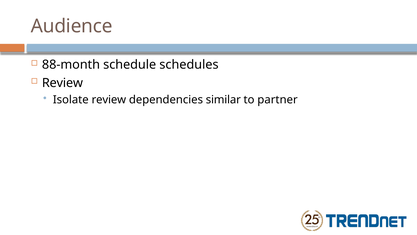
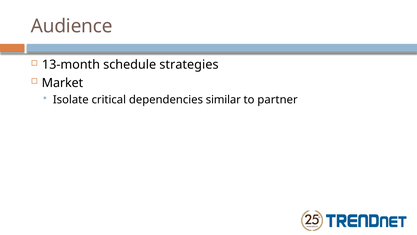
88-month: 88-month -> 13-month (71, 65)
schedules: schedules -> strategies (189, 65)
Review: Review -> Market (62, 83)
Isolate review: review -> critical (109, 100)
